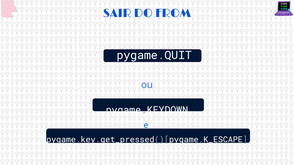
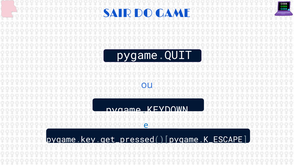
FROM: FROM -> GAME (173, 13)
